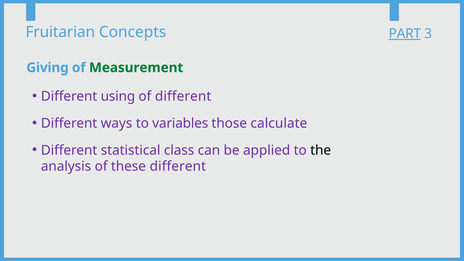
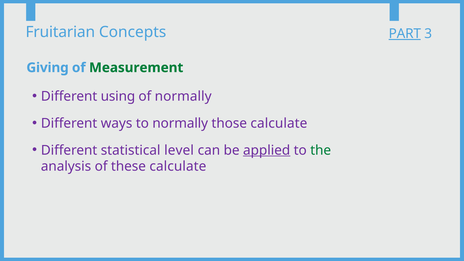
of different: different -> normally (183, 97)
to variables: variables -> normally (180, 123)
class: class -> level (179, 150)
applied underline: none -> present (267, 150)
the colour: black -> green (321, 150)
these different: different -> calculate (178, 167)
